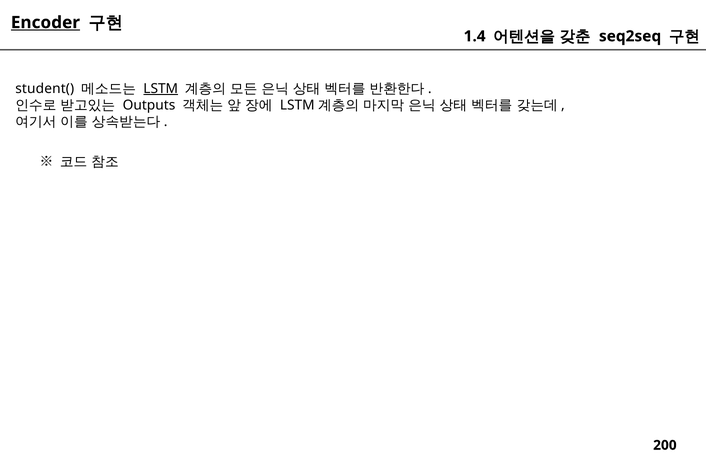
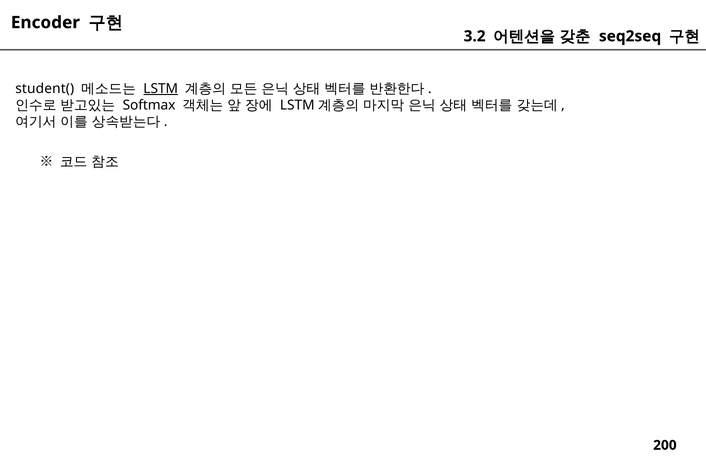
Encoder underline: present -> none (45, 23)
1.4: 1.4 -> 3.2 (475, 36)
Outputs: Outputs -> Softmax (149, 105)
